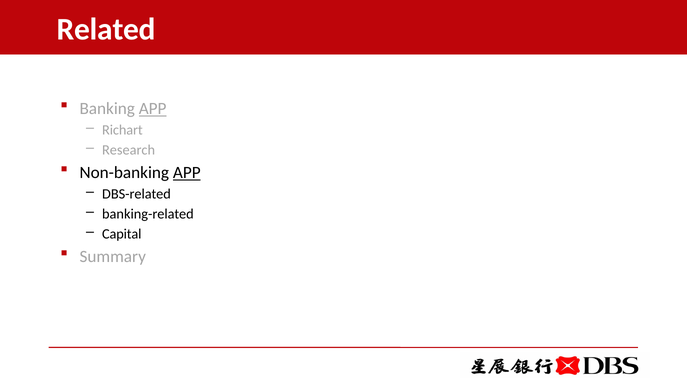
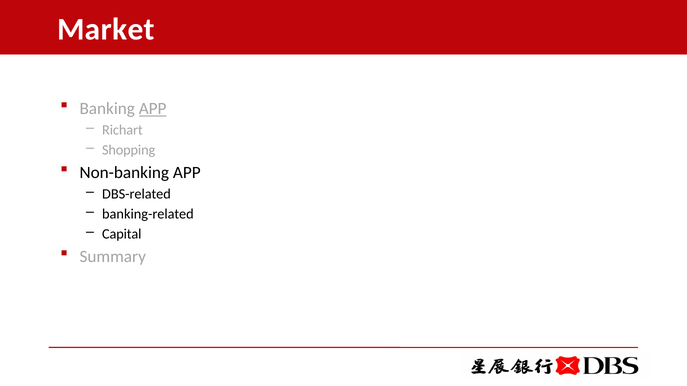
Related: Related -> Market (106, 29)
Research: Research -> Shopping (129, 150)
APP underline: present -> none (187, 173)
